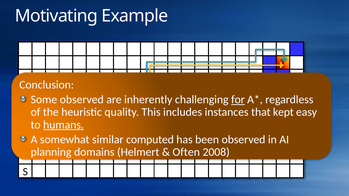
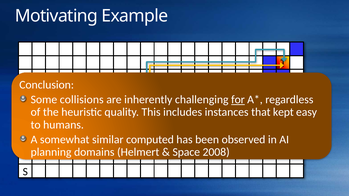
Some observed: observed -> collisions (82, 100)
humans underline: present -> none (64, 125)
Often: Often -> Space (186, 152)
